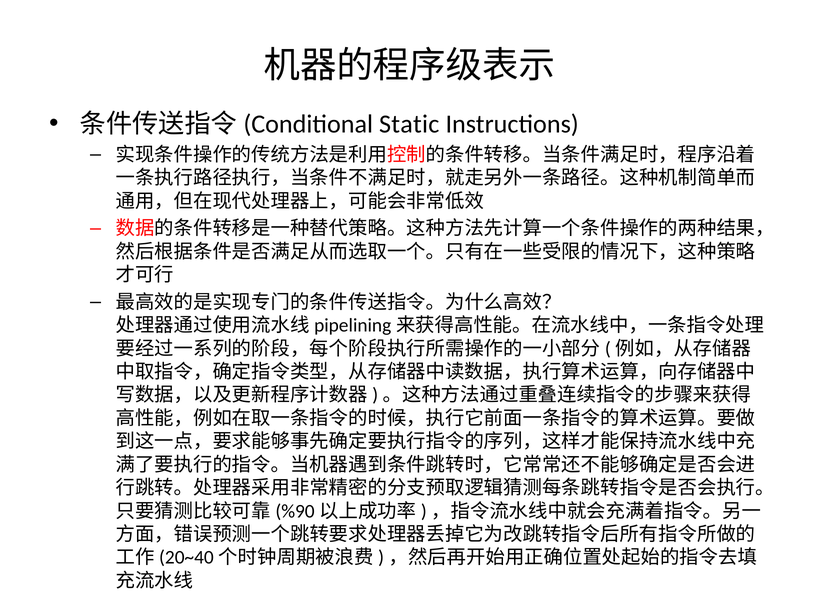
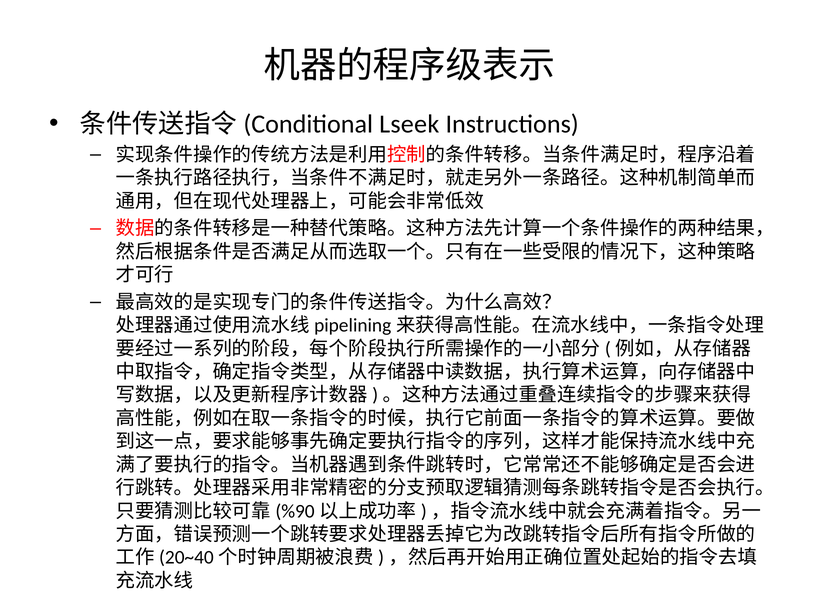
Static: Static -> Lseek (409, 124)
